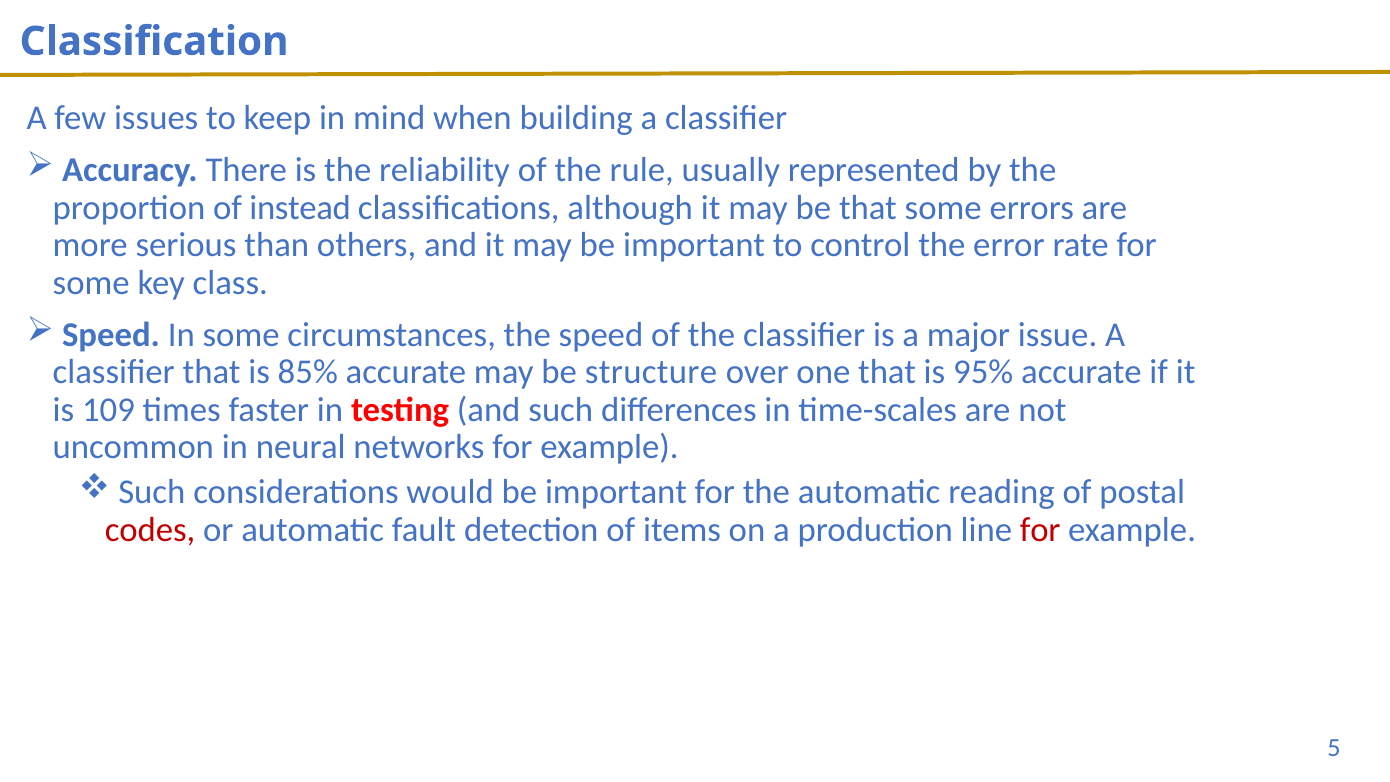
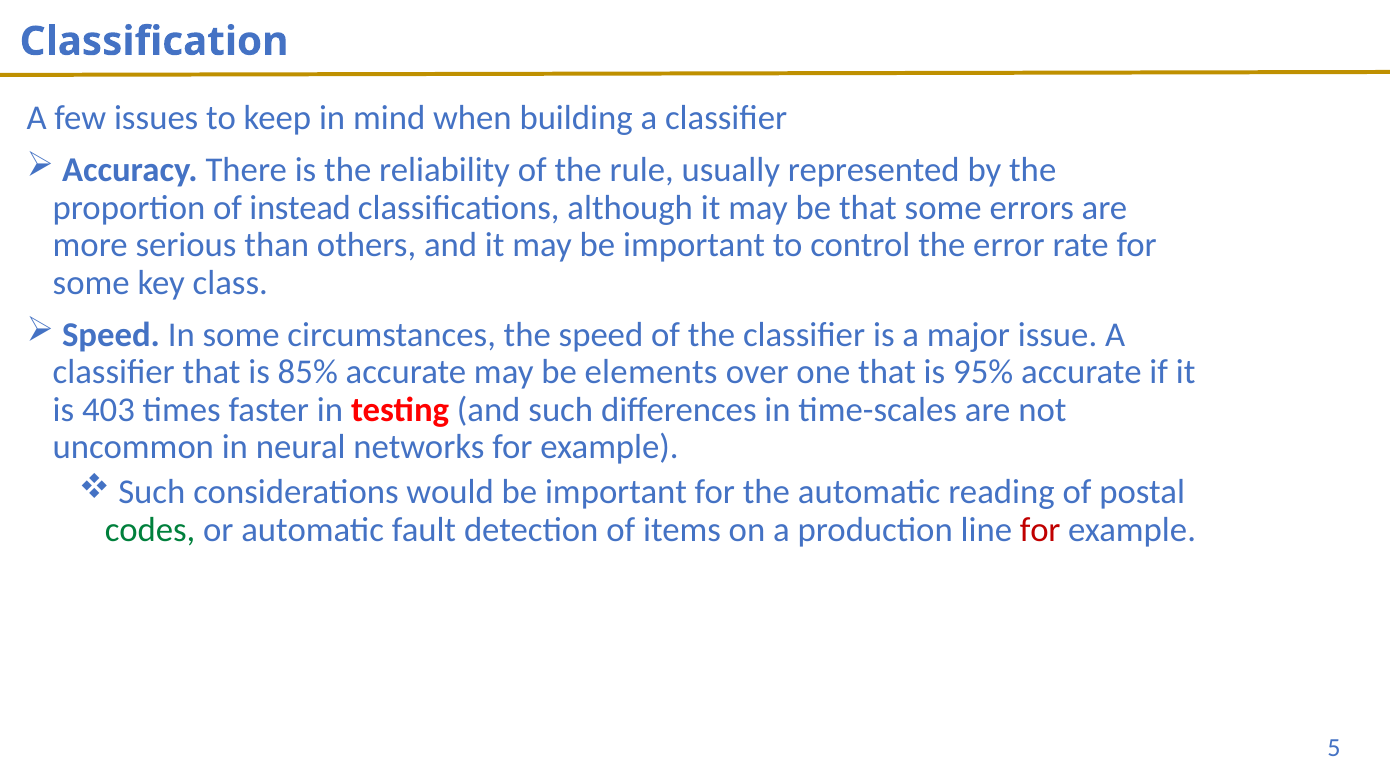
structure: structure -> elements (651, 372)
109: 109 -> 403 (108, 410)
codes colour: red -> green (150, 530)
